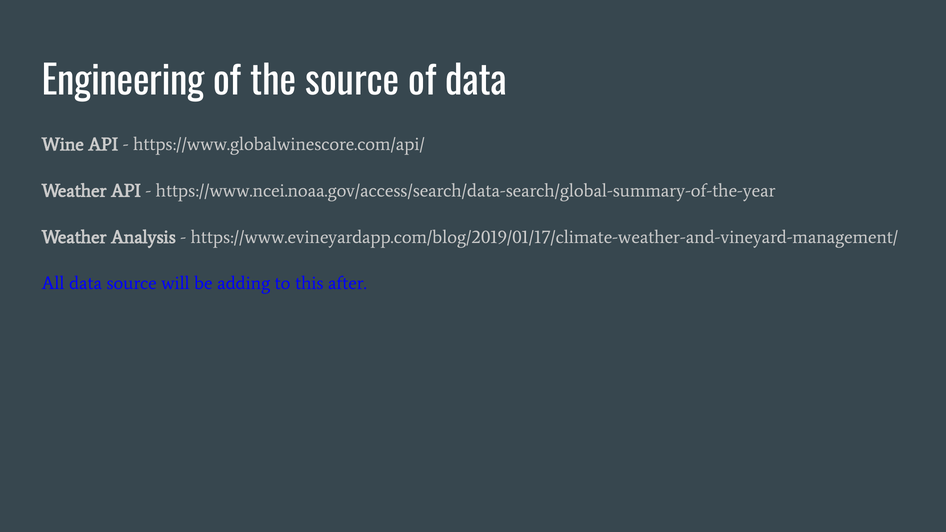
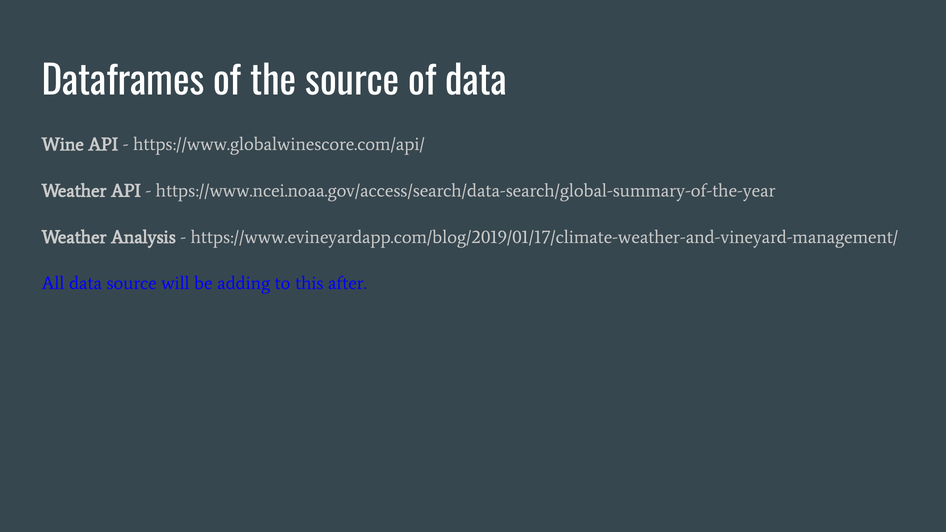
Engineering: Engineering -> Dataframes (123, 82)
